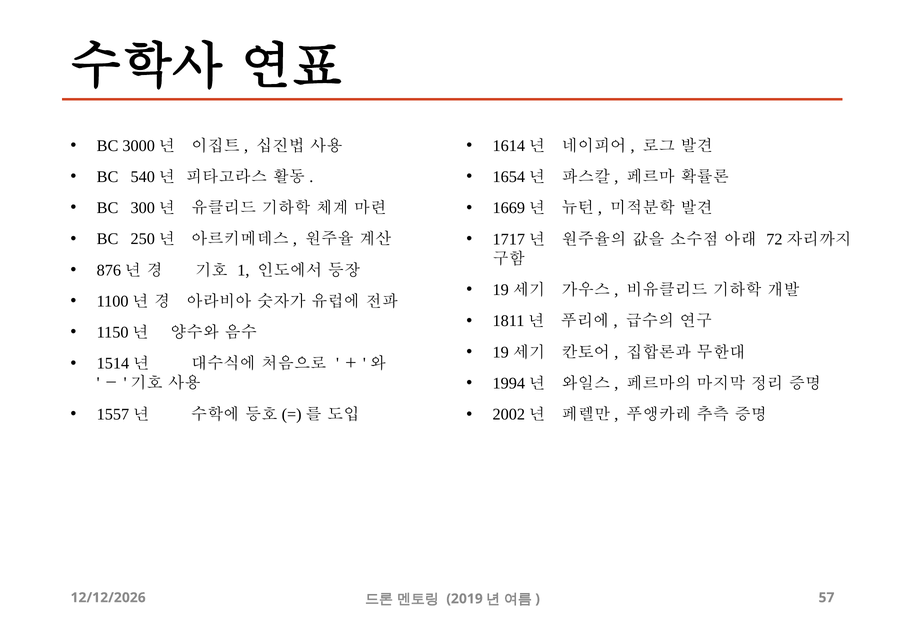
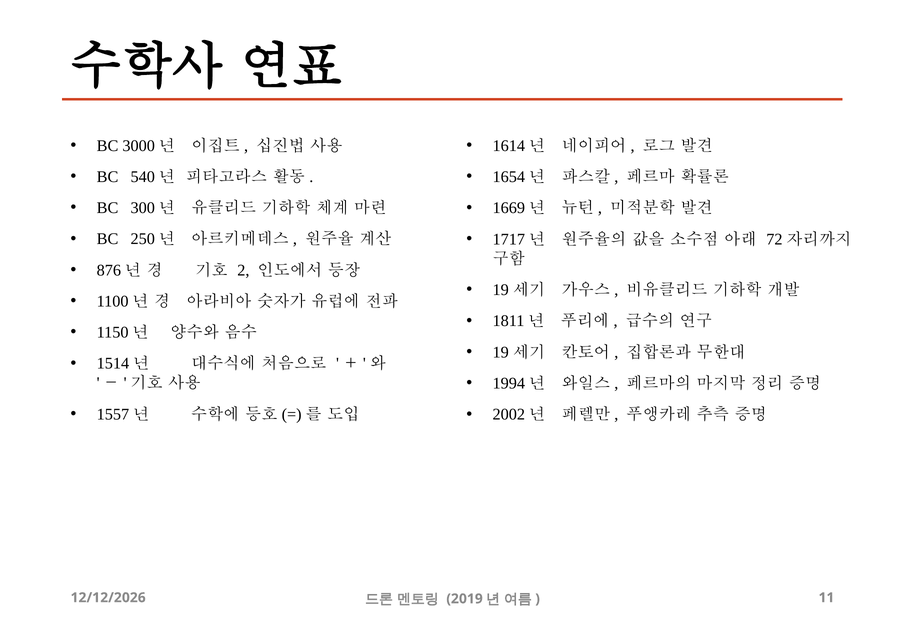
1: 1 -> 2 (243, 270)
57: 57 -> 11 (826, 597)
